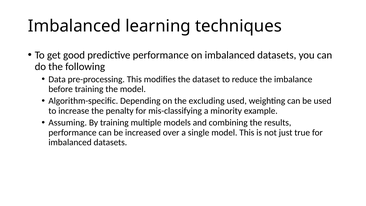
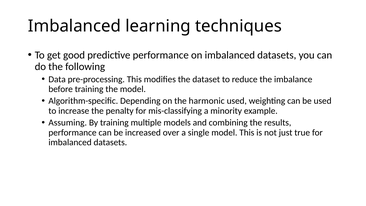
excluding: excluding -> harmonic (207, 101)
